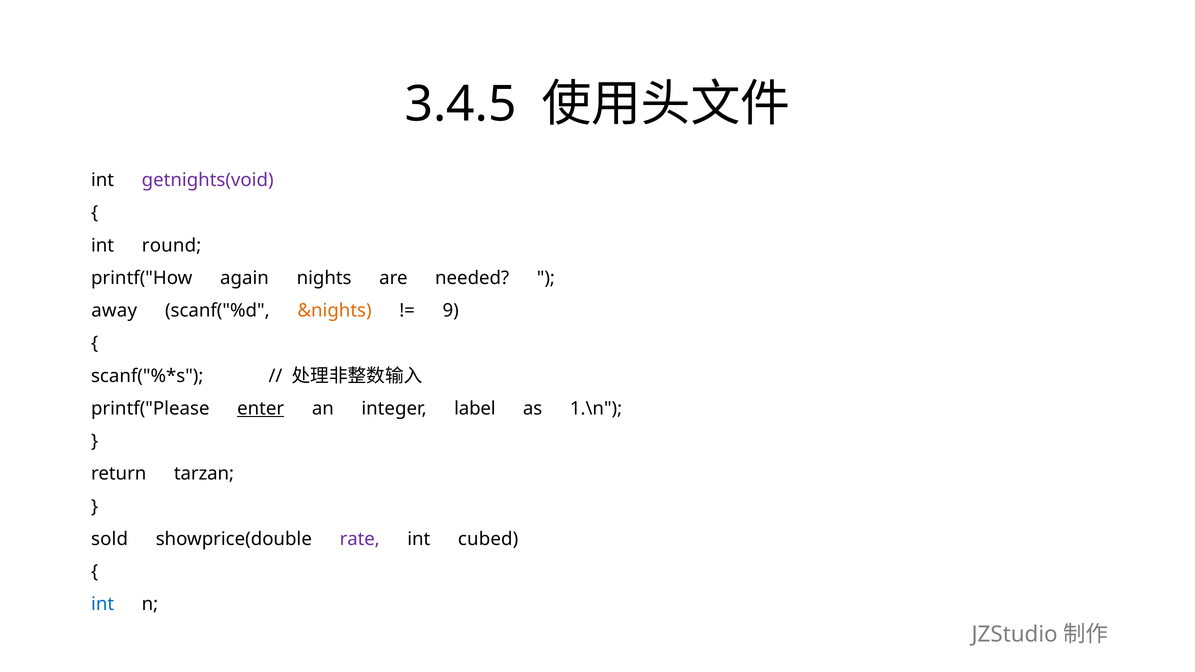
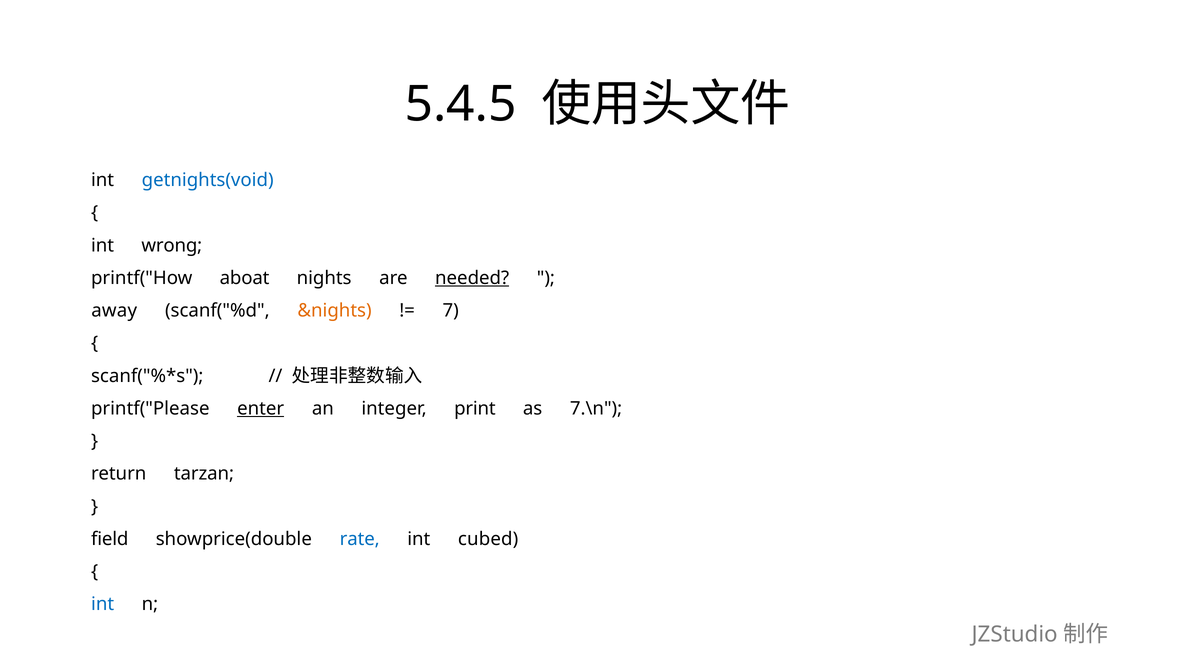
3.4.5: 3.4.5 -> 5.4.5 (461, 105)
getnights(void colour: purple -> blue (208, 180)
round: round -> wrong (172, 245)
again: again -> aboat (245, 278)
needed underline: none -> present (472, 278)
9: 9 -> 7 (451, 311)
label: label -> print (475, 409)
1.\n: 1.\n -> 7.\n (596, 409)
sold: sold -> field (110, 539)
rate colour: purple -> blue (360, 539)
